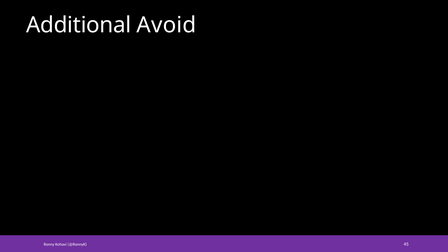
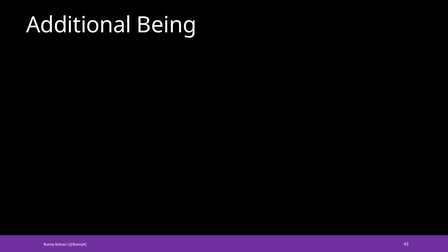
Avoid: Avoid -> Being (167, 25)
